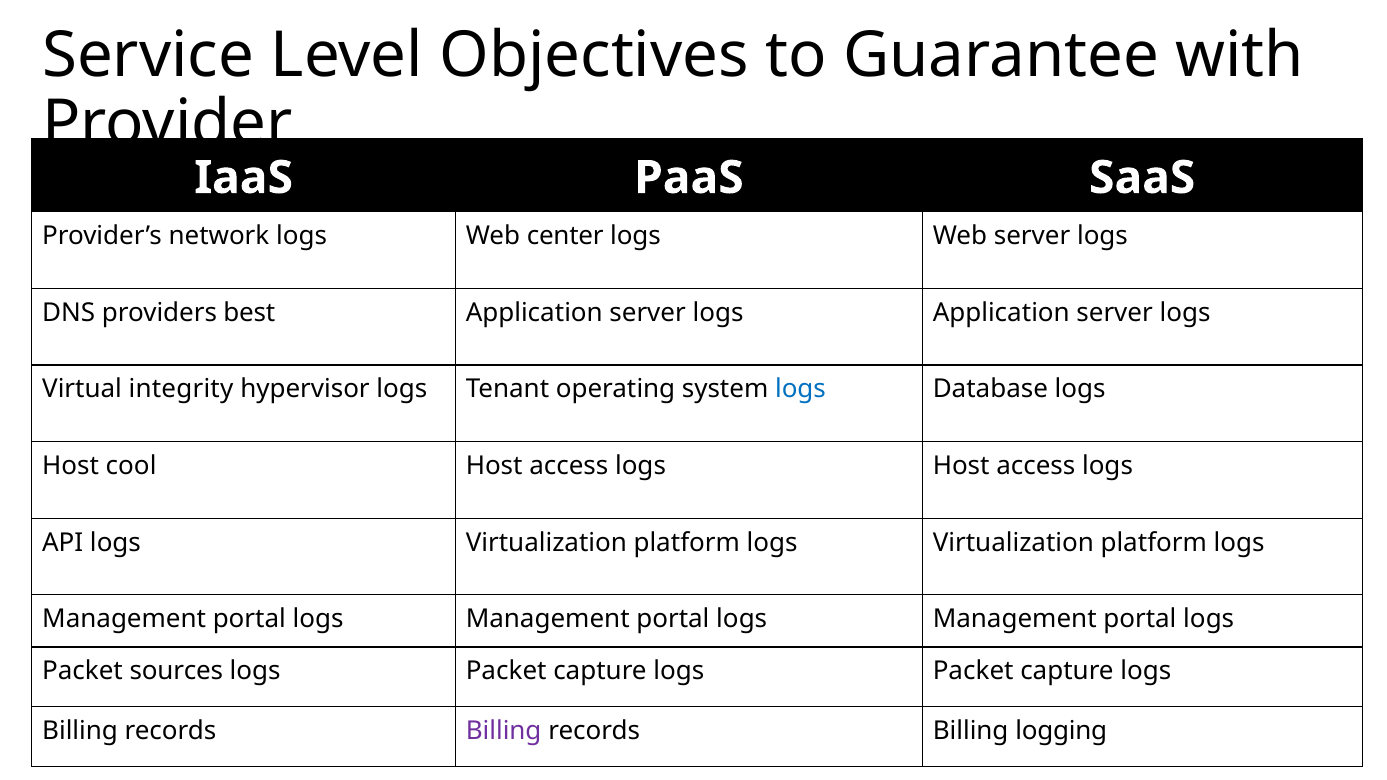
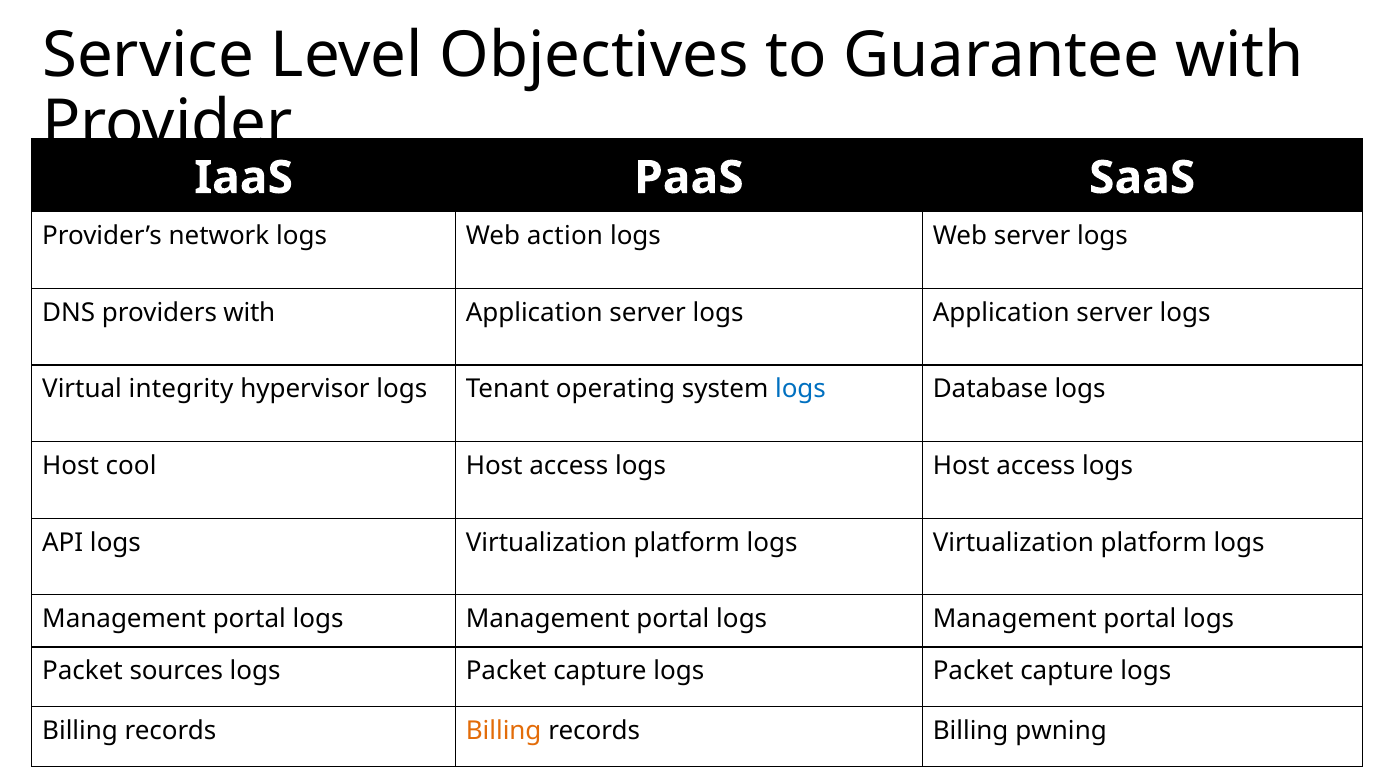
center: center -> action (565, 236)
providers best: best -> with (249, 313)
Billing colour: purple -> orange (504, 731)
logging: logging -> pwning (1061, 731)
